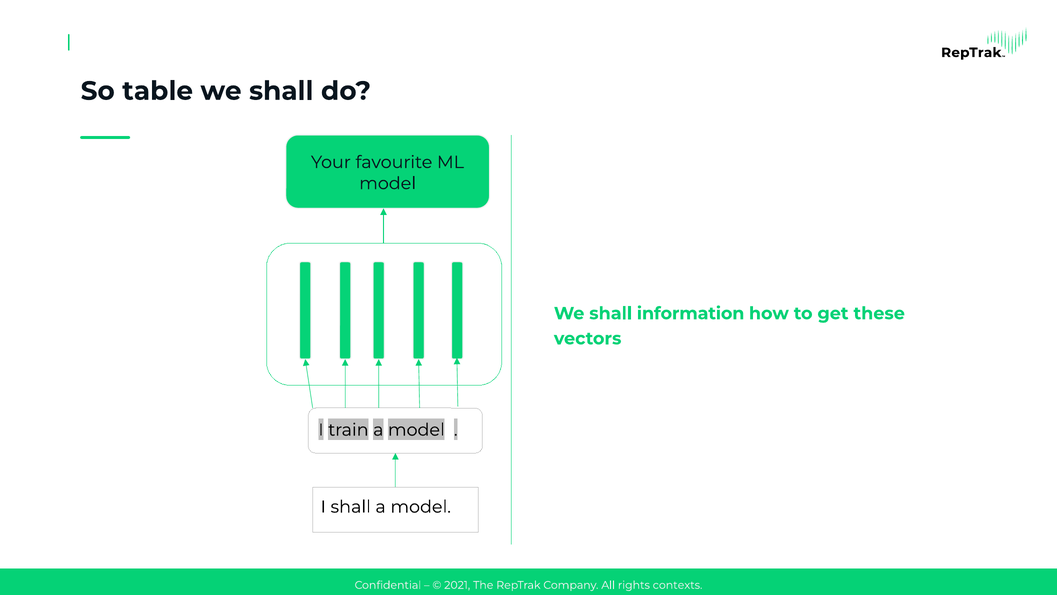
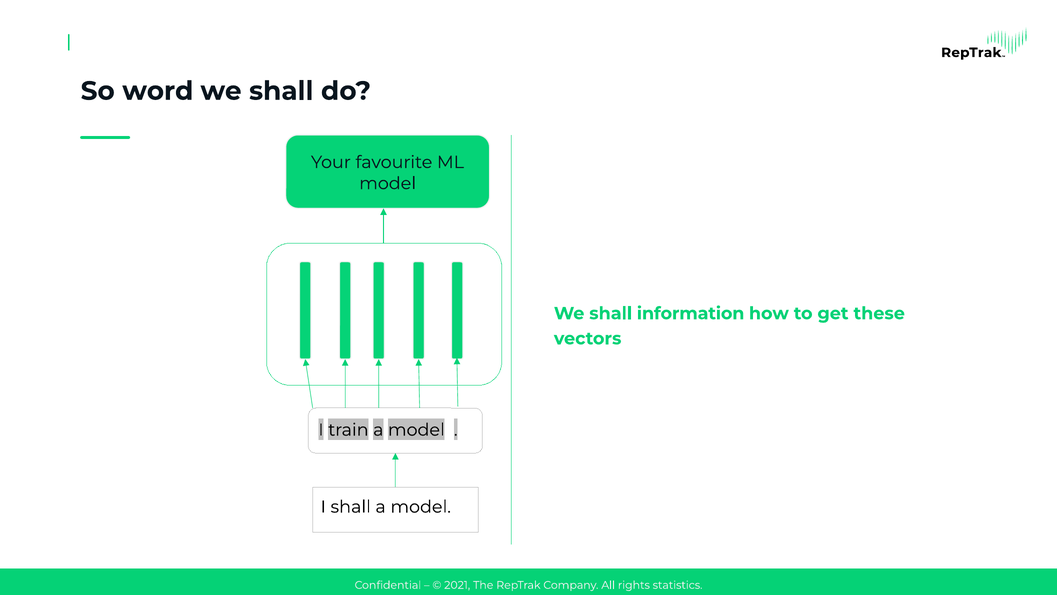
table: table -> word (158, 91)
contexts: contexts -> statistics (678, 585)
